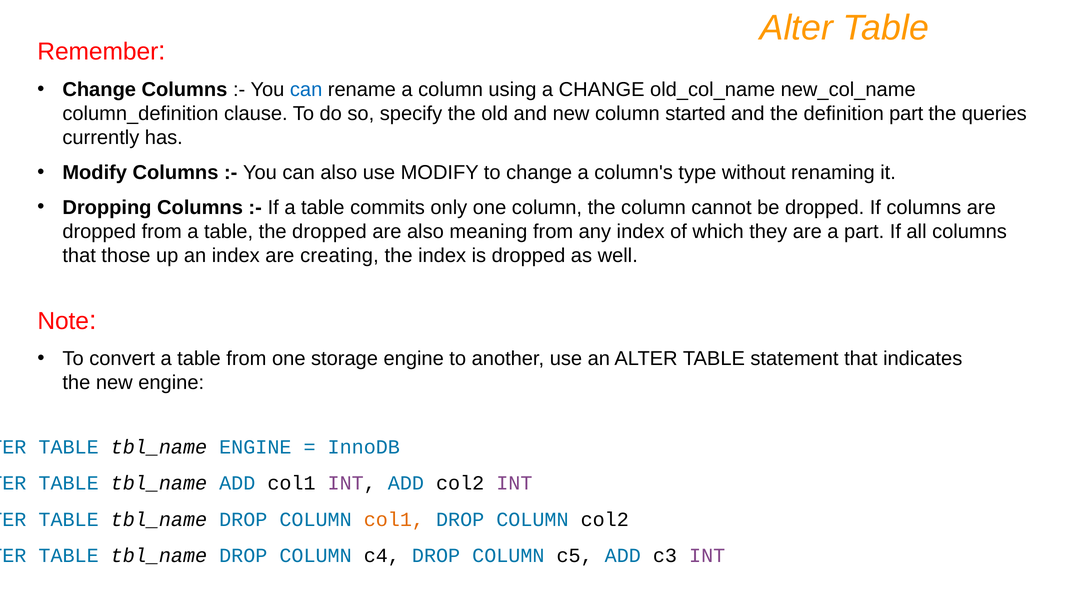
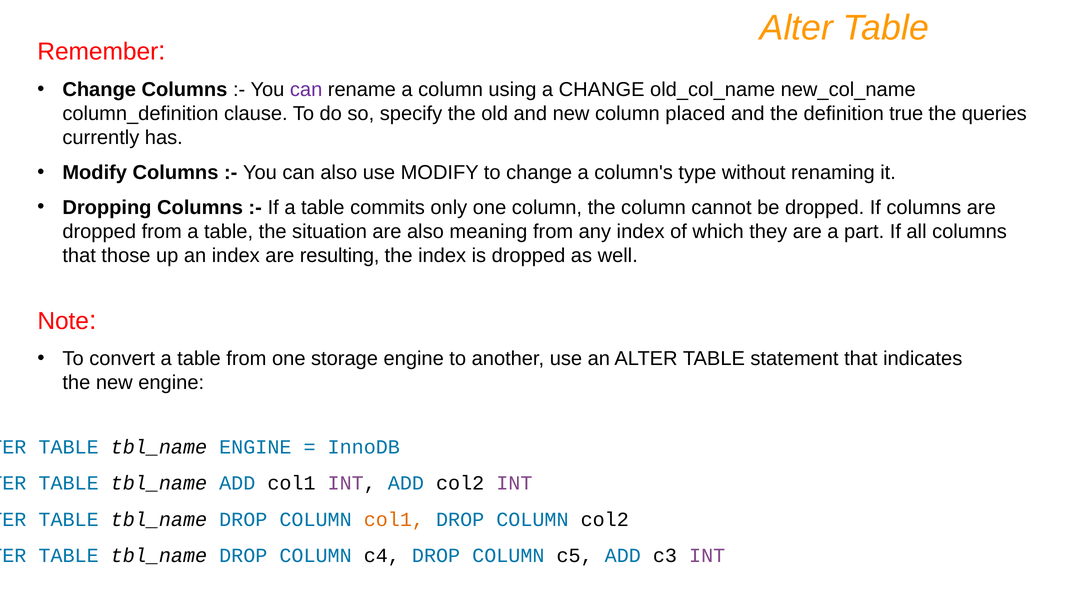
can colour: blue -> purple (306, 89)
started: started -> placed (695, 114)
definition part: part -> true (906, 114)
the dropped: dropped -> situation (330, 231)
creating: creating -> resulting (340, 255)
